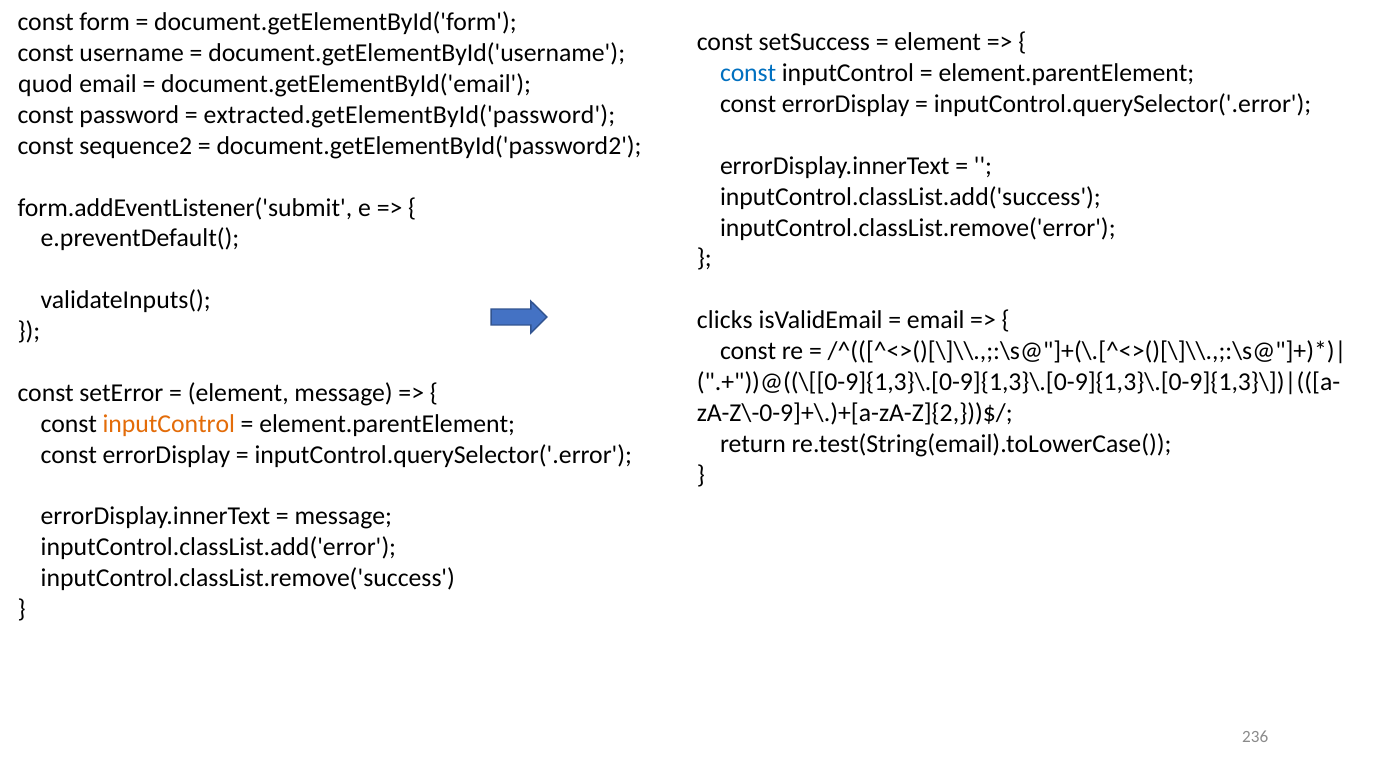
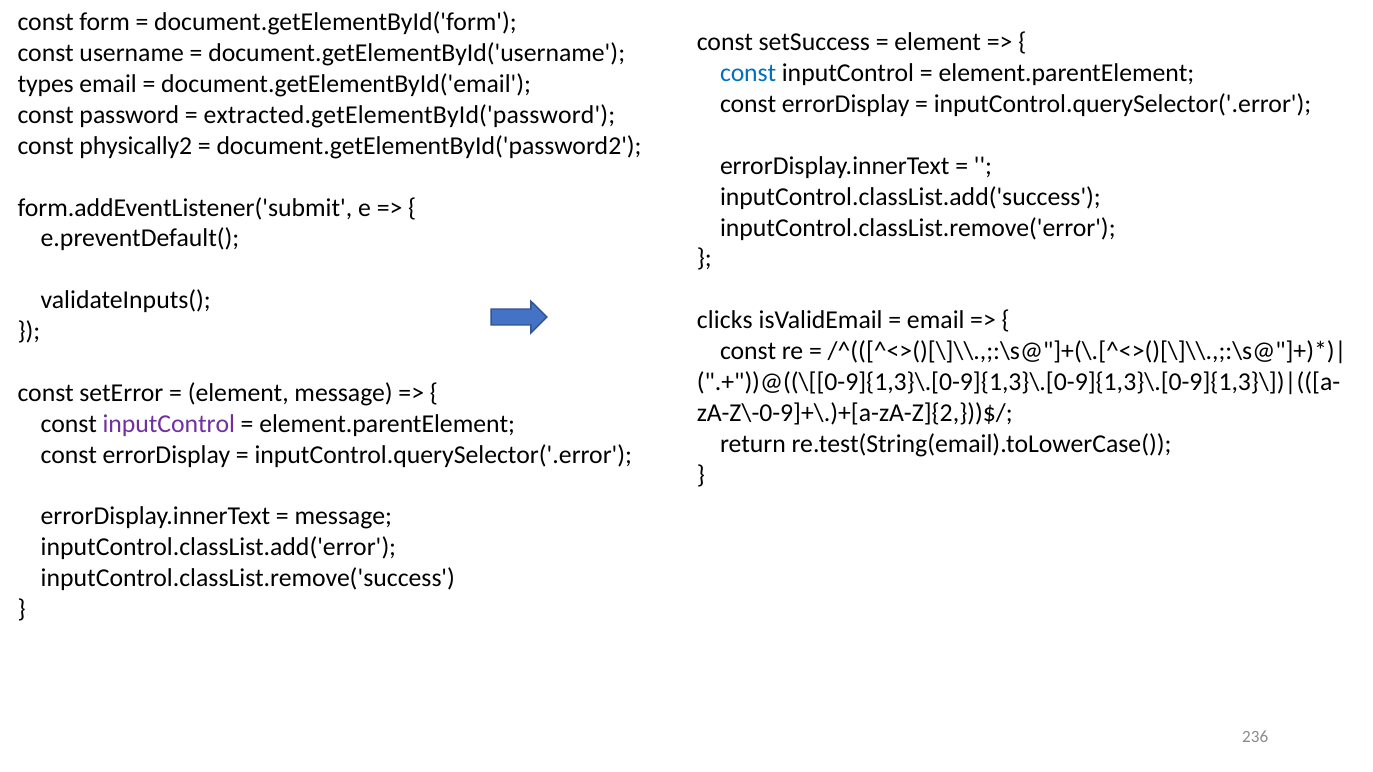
quod: quod -> types (46, 84)
sequence2: sequence2 -> physically2 (136, 146)
inputControl colour: orange -> purple (169, 424)
